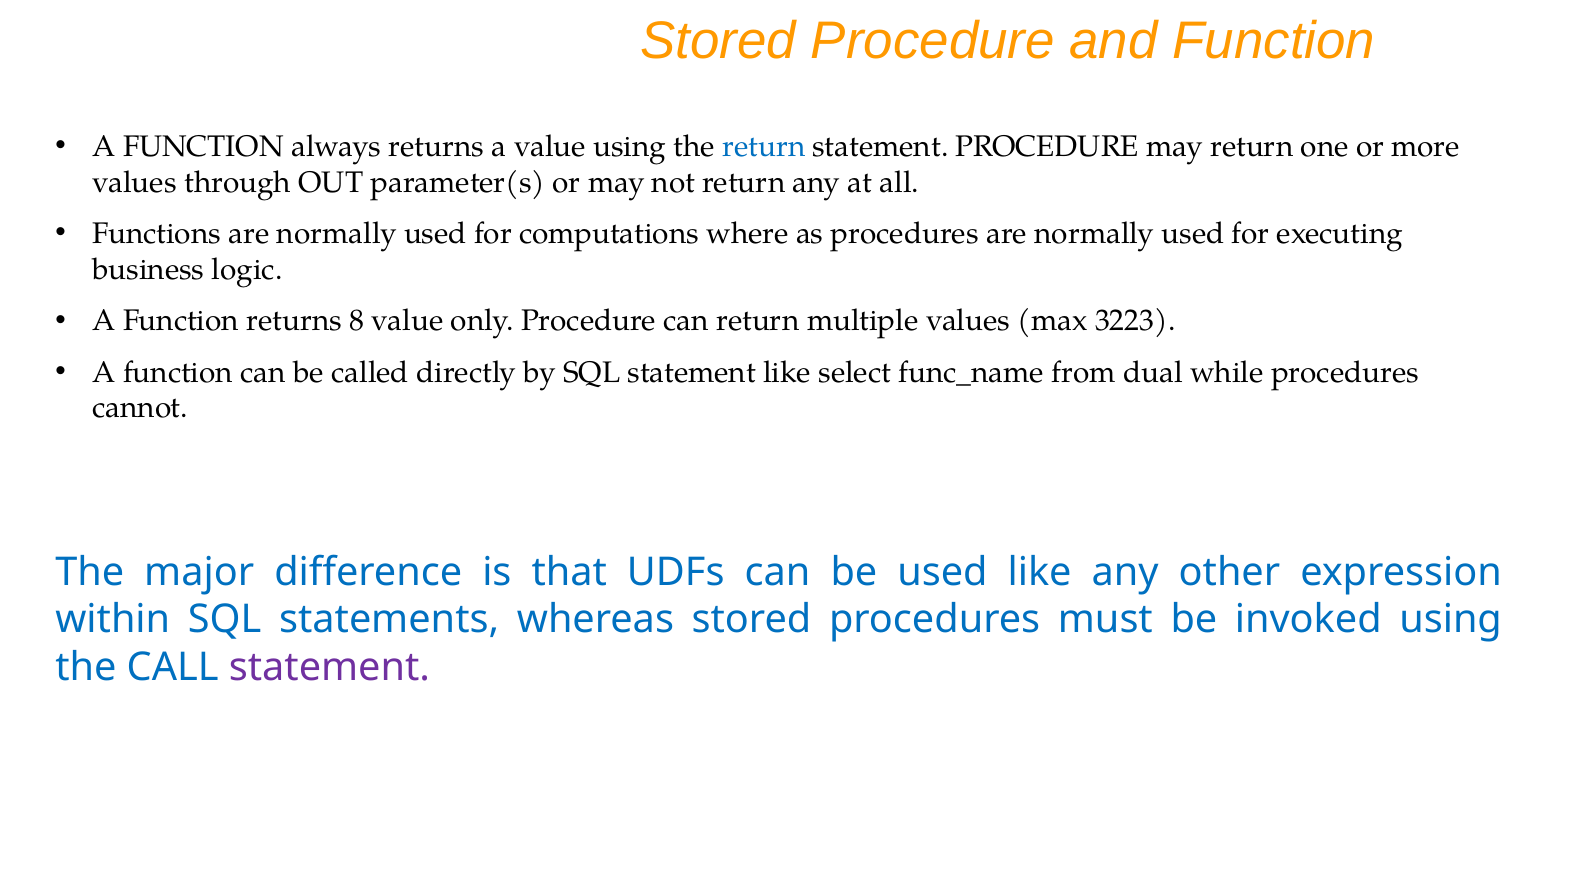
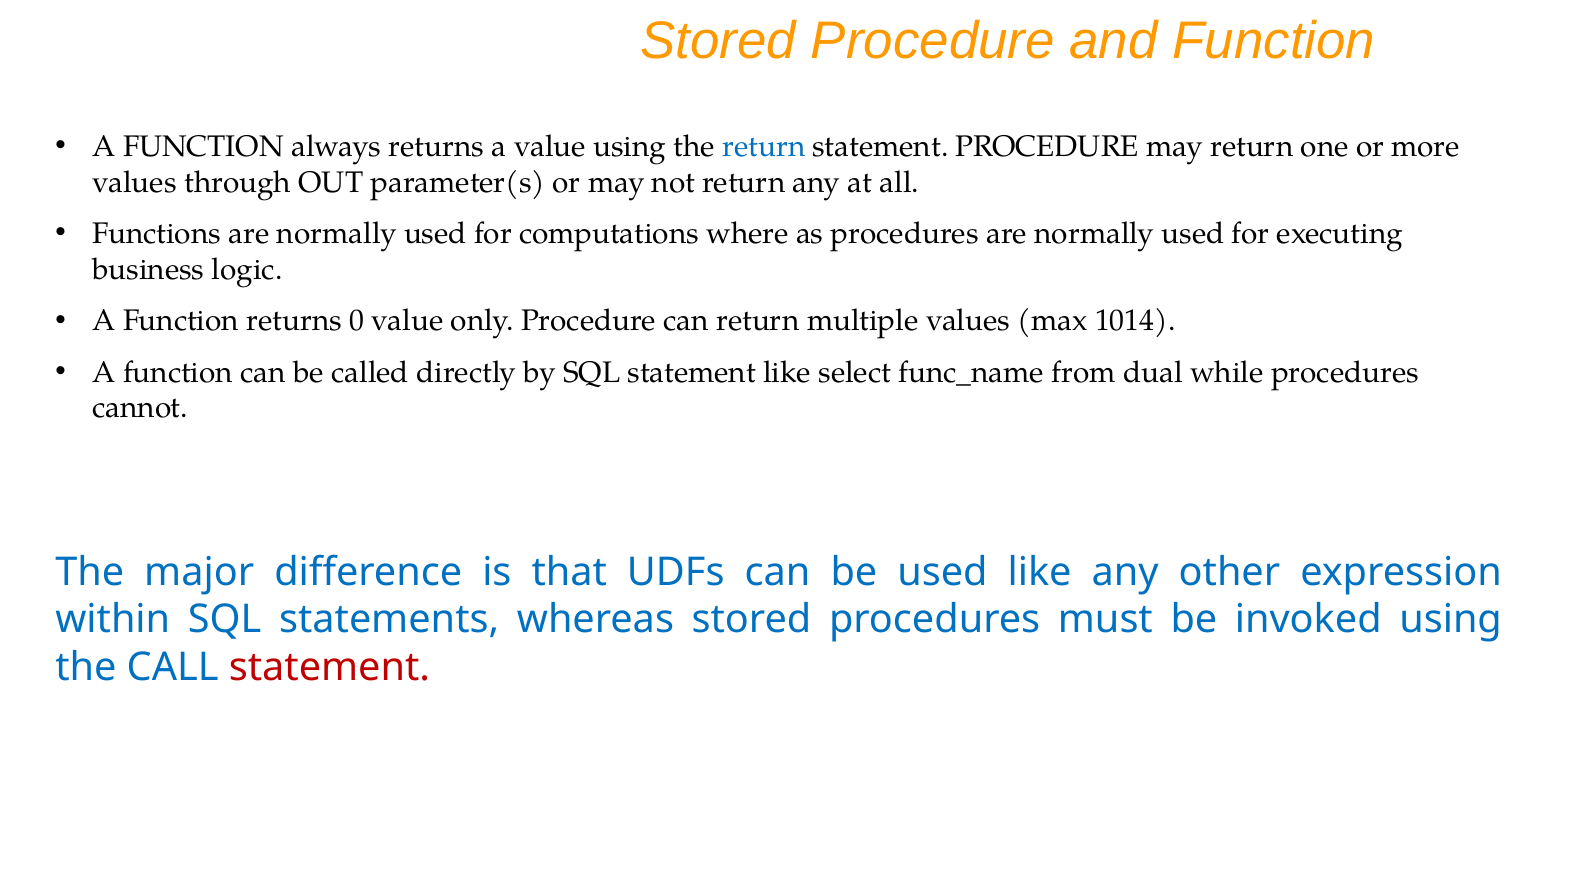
8: 8 -> 0 (357, 321)
3223: 3223 -> 1014 (1135, 321)
statement colour: purple -> red (329, 667)
